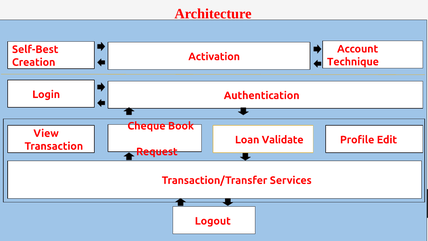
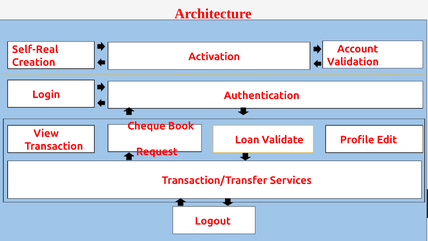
Self-Best: Self-Best -> Self-Real (35, 49)
Technique: Technique -> Validation (353, 62)
